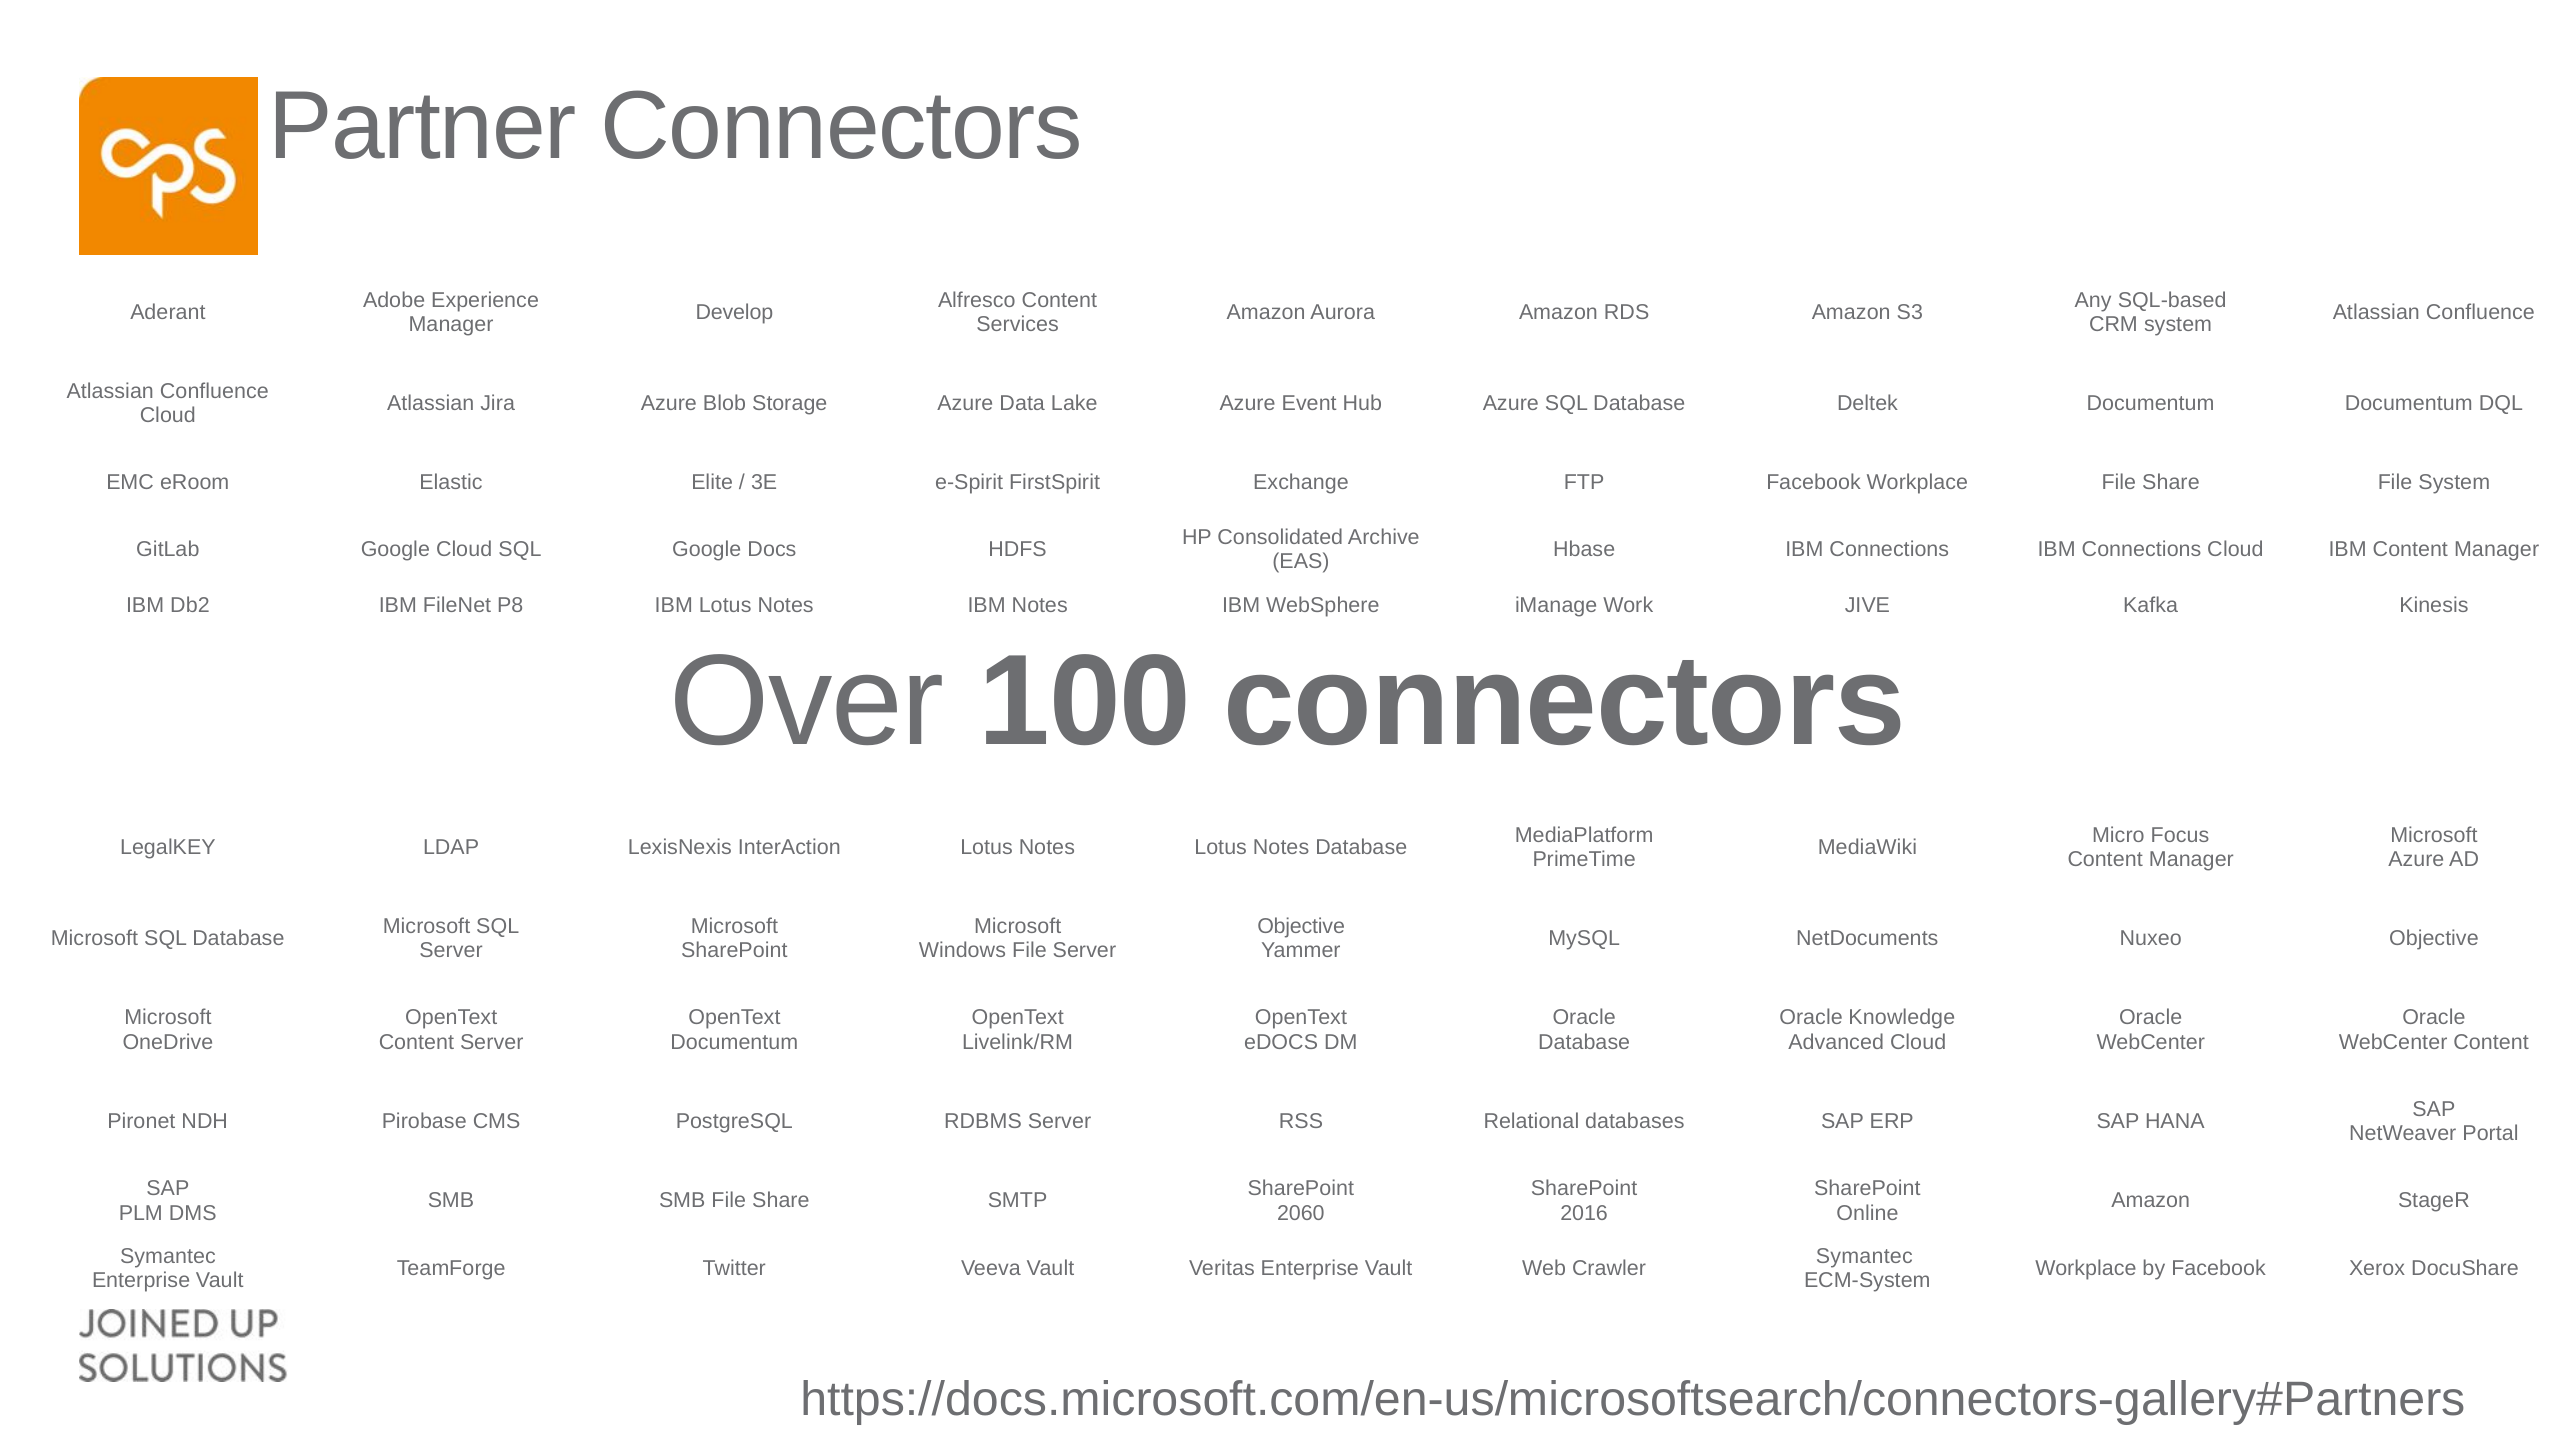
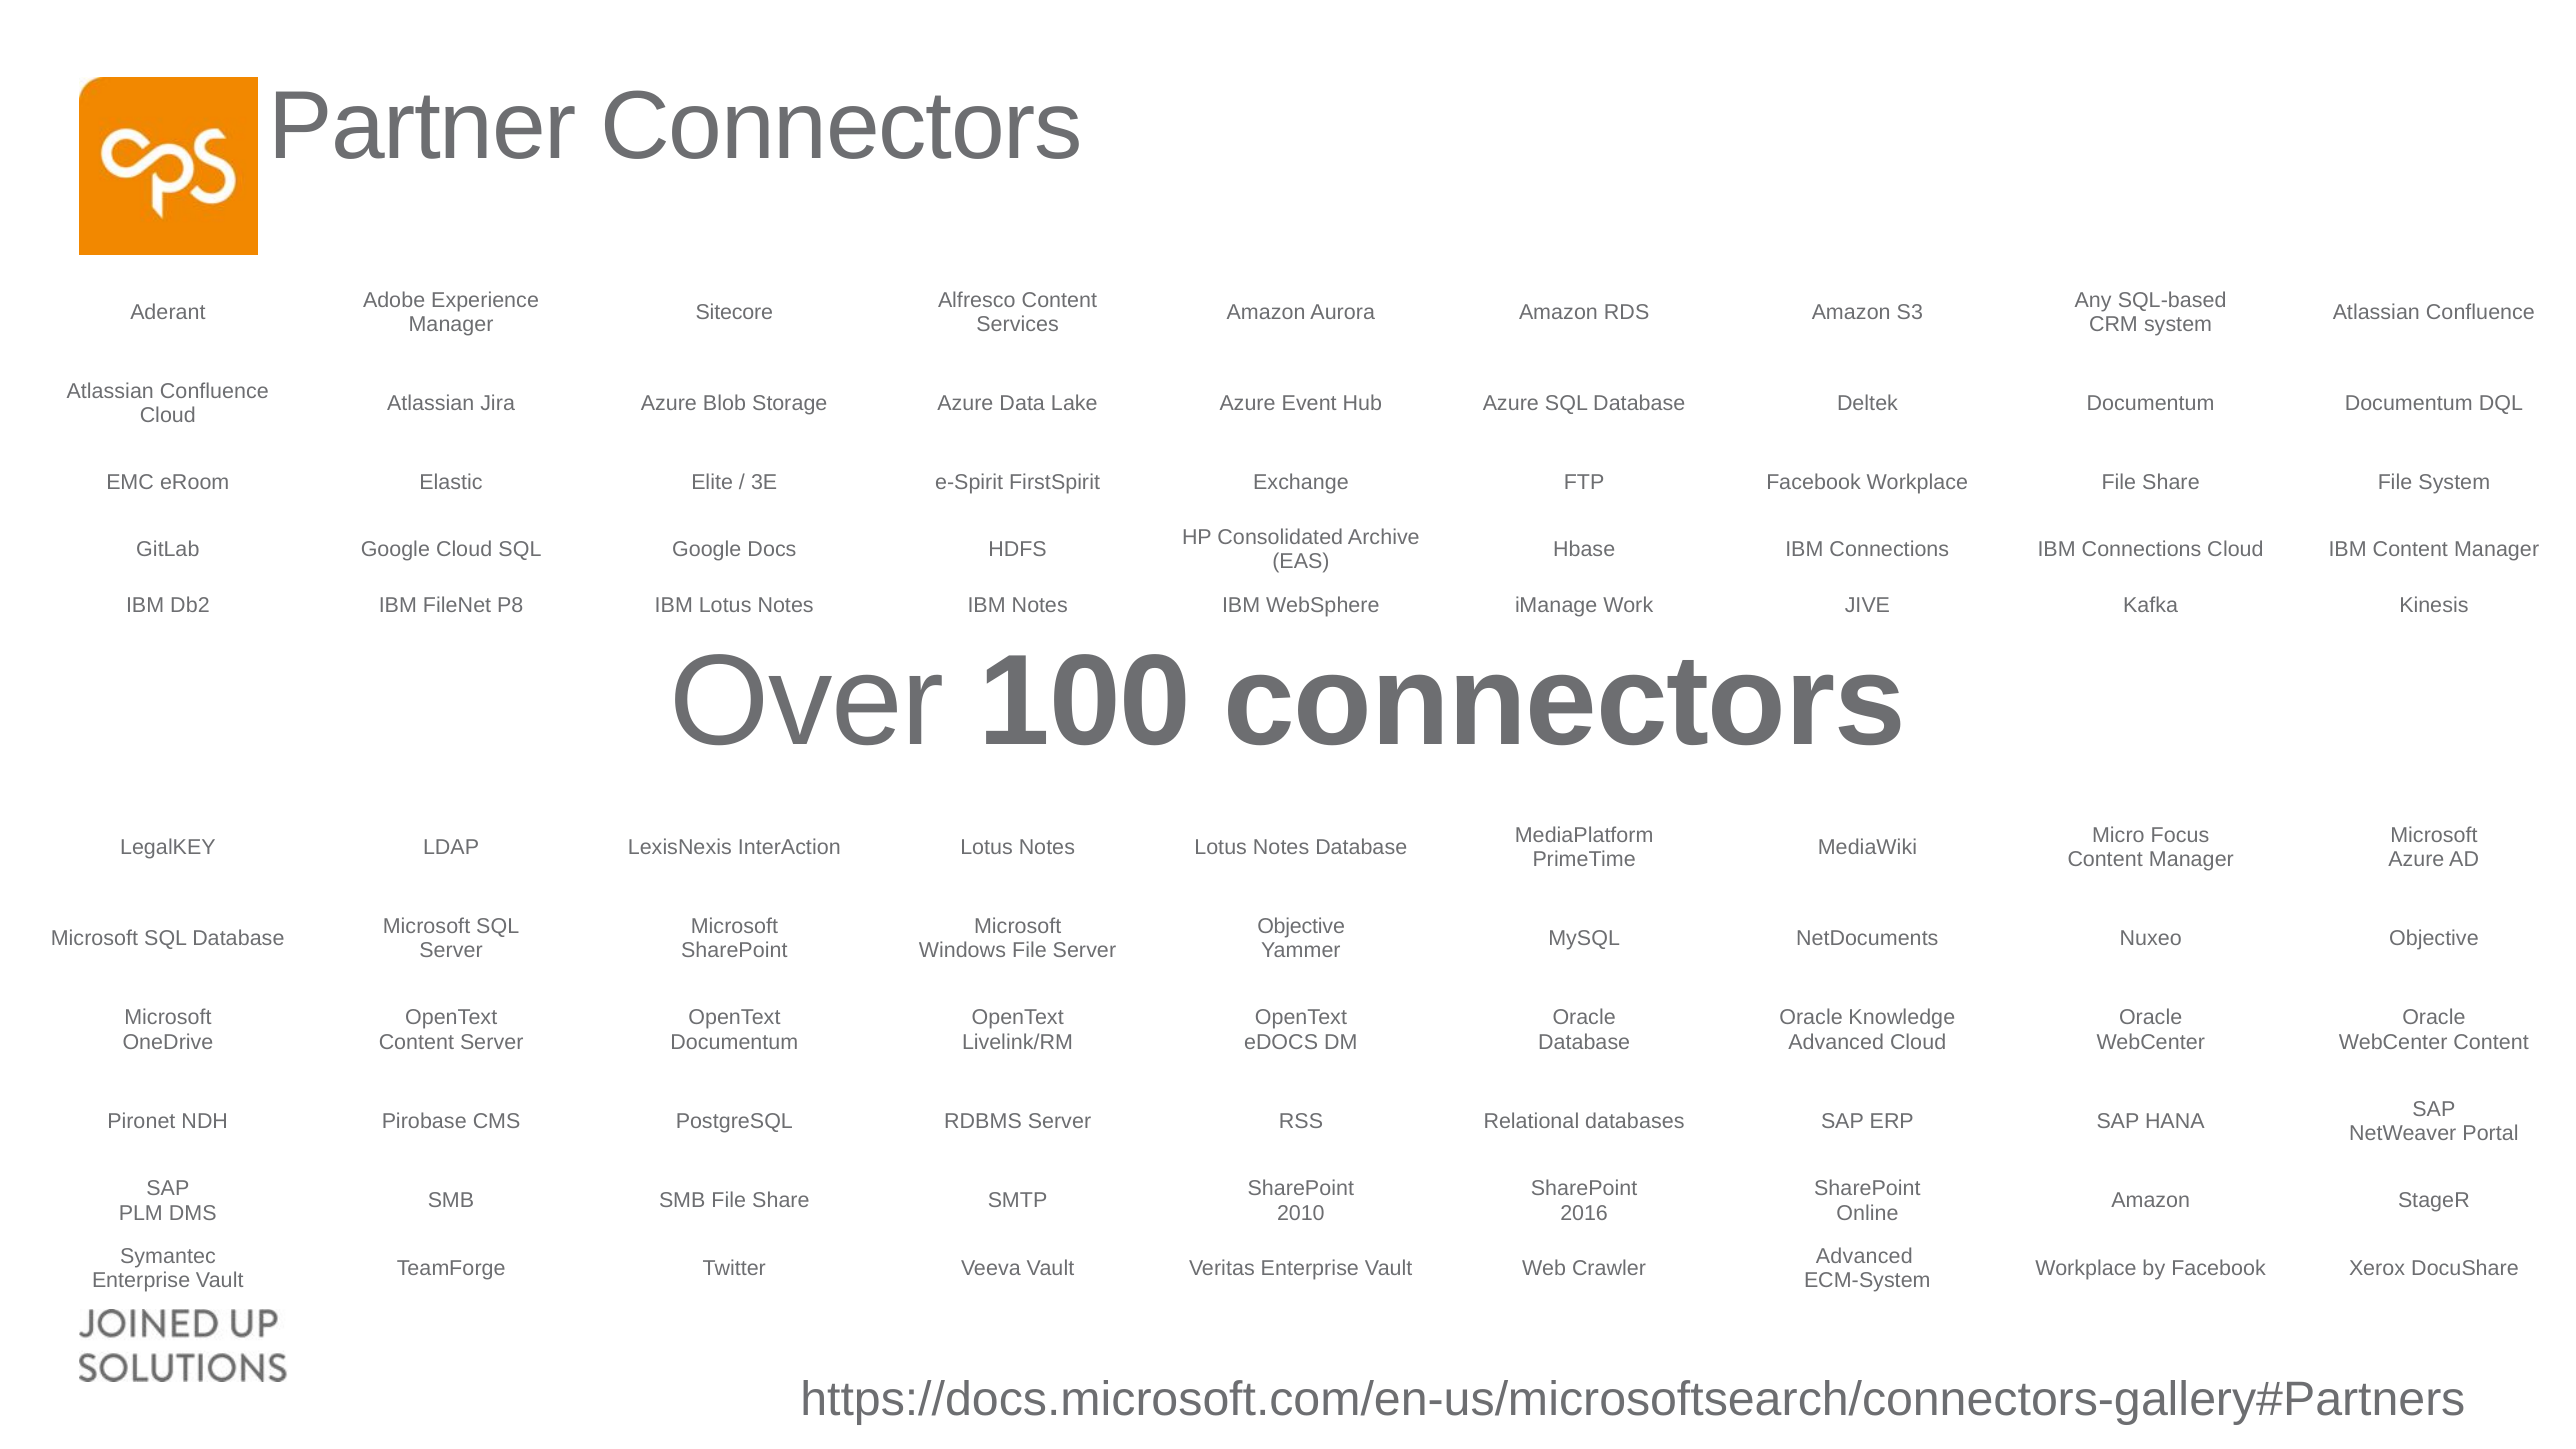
Develop: Develop -> Sitecore (734, 312)
2060: 2060 -> 2010 (1301, 1213)
Symantec: Symantec -> Advanced (1864, 1257)
